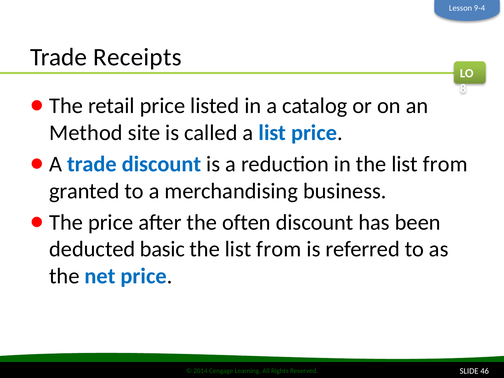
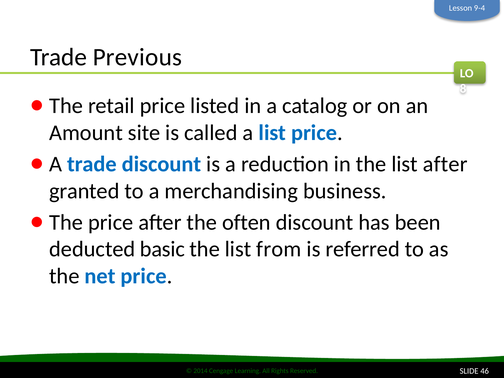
Receipts: Receipts -> Previous (137, 57)
Method: Method -> Amount (86, 133)
in the list from: from -> after (445, 164)
